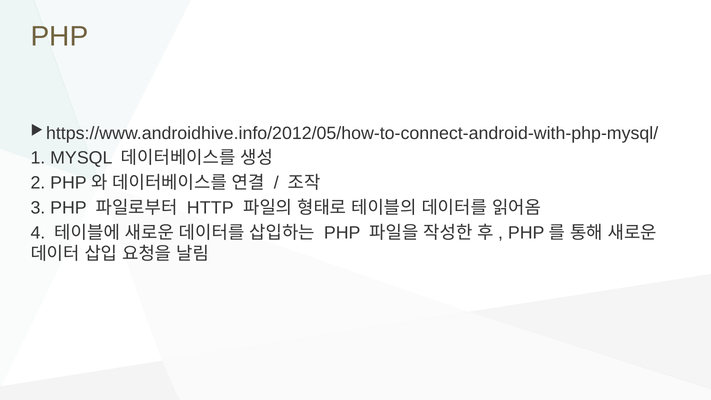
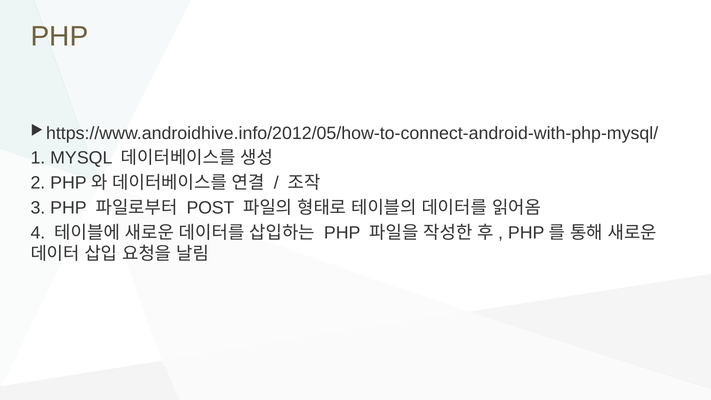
HTTP: HTTP -> POST (210, 208)
